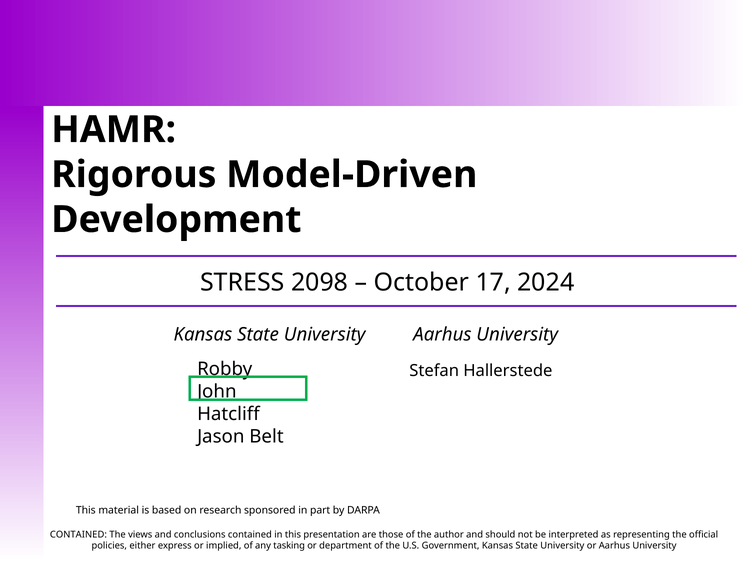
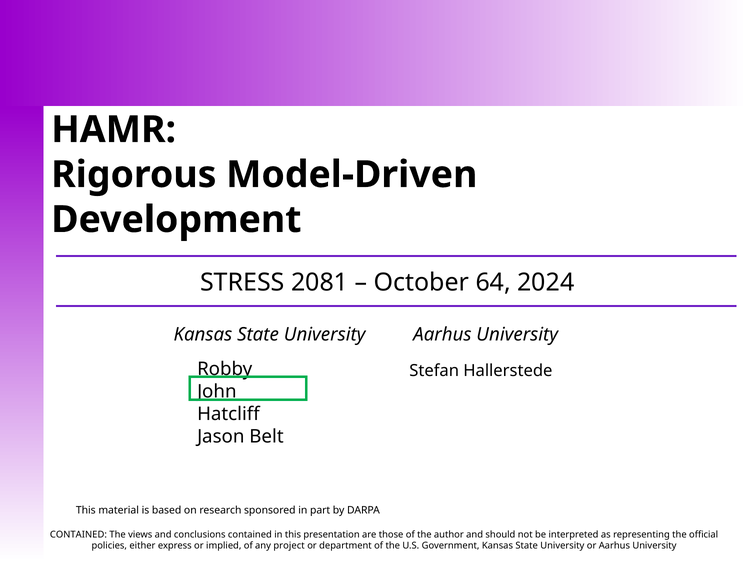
2098: 2098 -> 2081 (320, 283)
17: 17 -> 64 (493, 283)
tasking: tasking -> project (289, 546)
